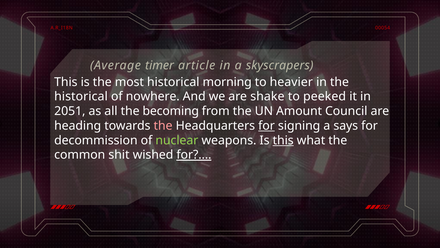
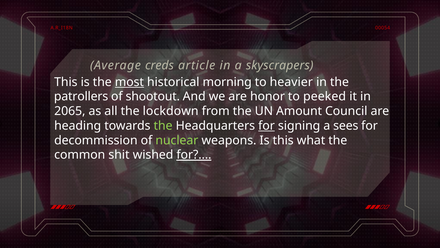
timer: timer -> creds (160, 65)
most underline: none -> present (129, 82)
historical: historical -> patrollers (81, 96)
nowhere: nowhere -> shootout (153, 96)
shake: shake -> honor (267, 96)
2051: 2051 -> 2065 (70, 111)
becoming: becoming -> lockdown (171, 111)
the colour: pink -> light green (163, 126)
says: says -> sees (346, 126)
this underline: present -> none (283, 140)
